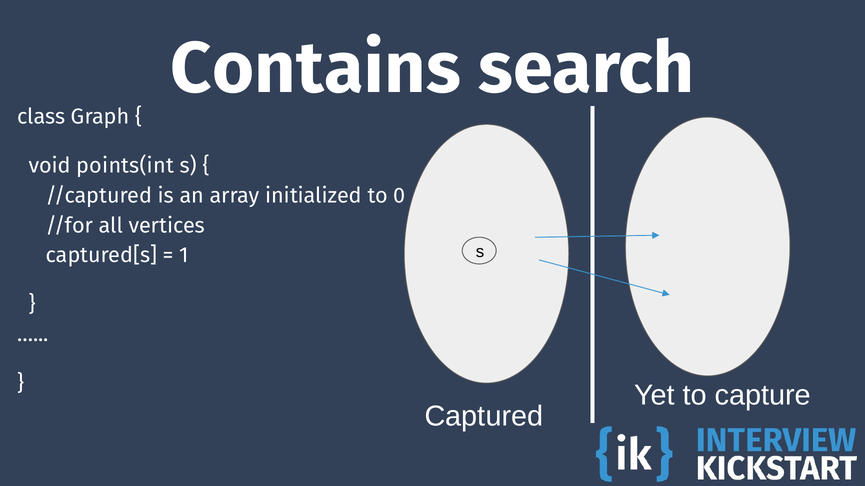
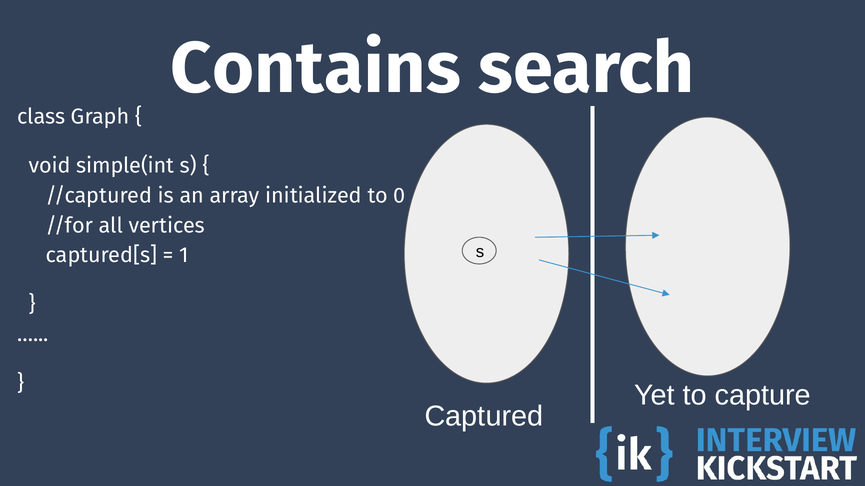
points(int: points(int -> simple(int (125, 166)
